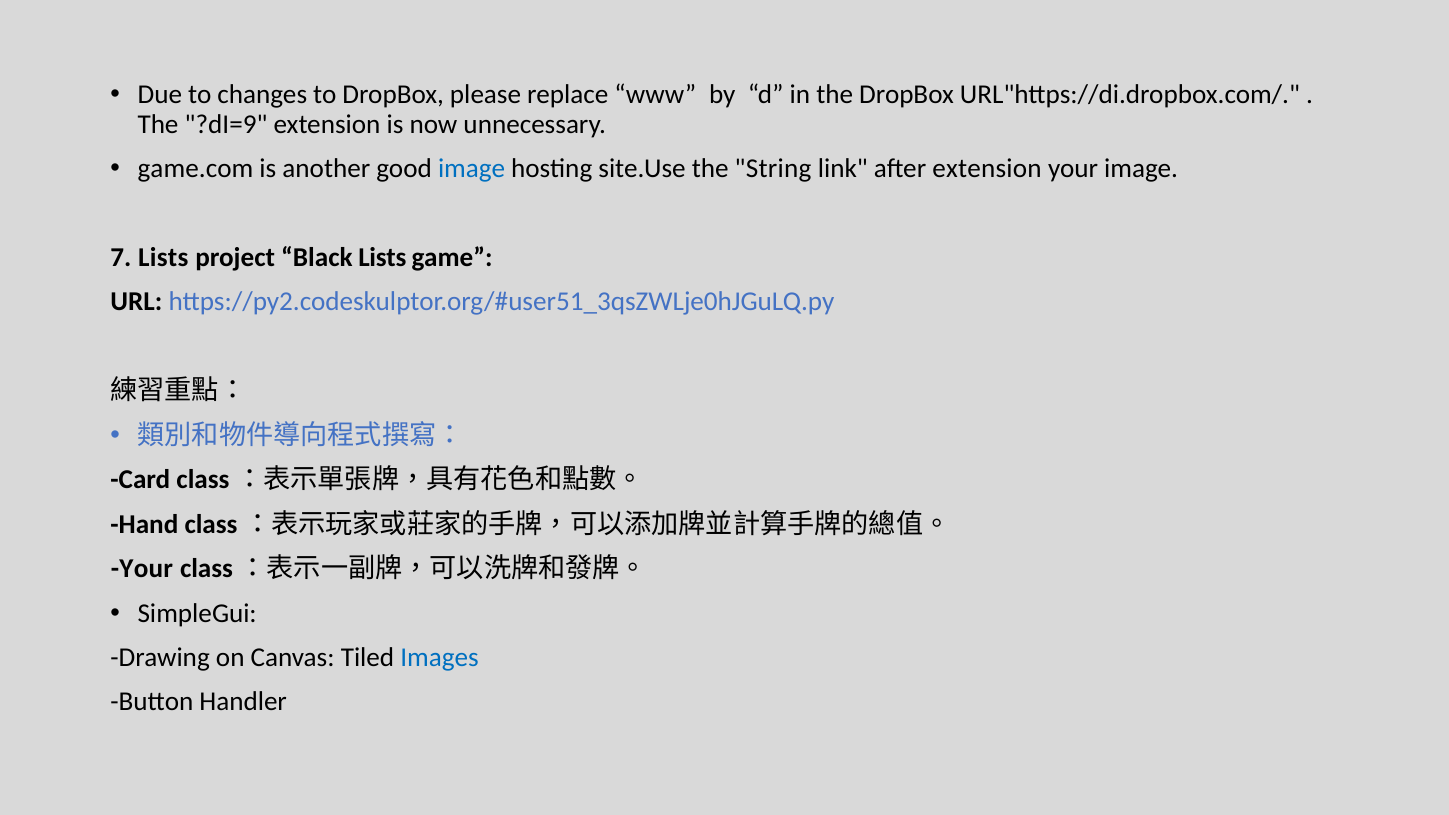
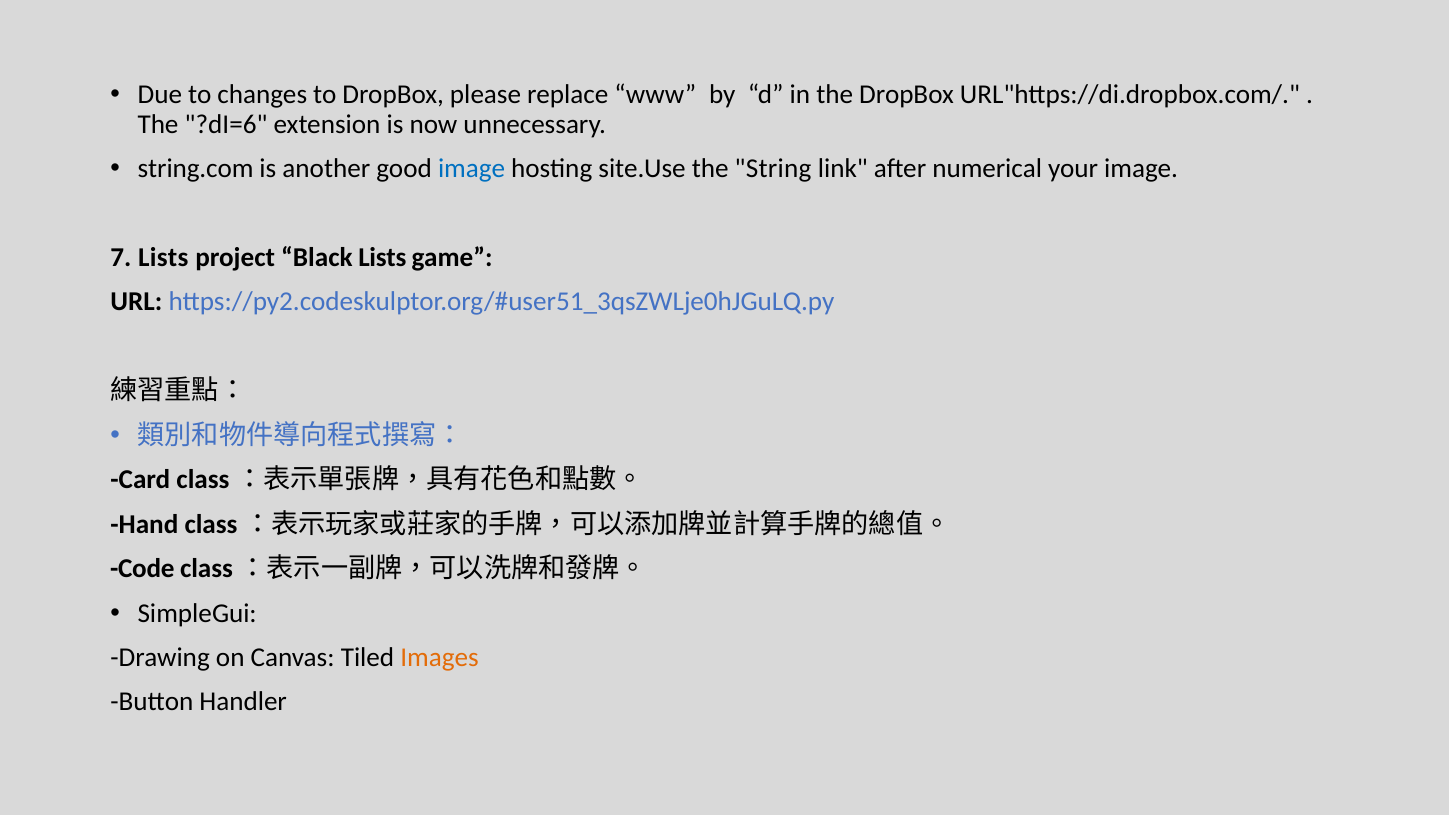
?dI=9: ?dI=9 -> ?dI=6 (226, 124)
game.com: game.com -> string.com (196, 169)
after extension: extension -> numerical (987, 169)
Your: Your -> Code (142, 569)
Images colour: blue -> orange (439, 658)
